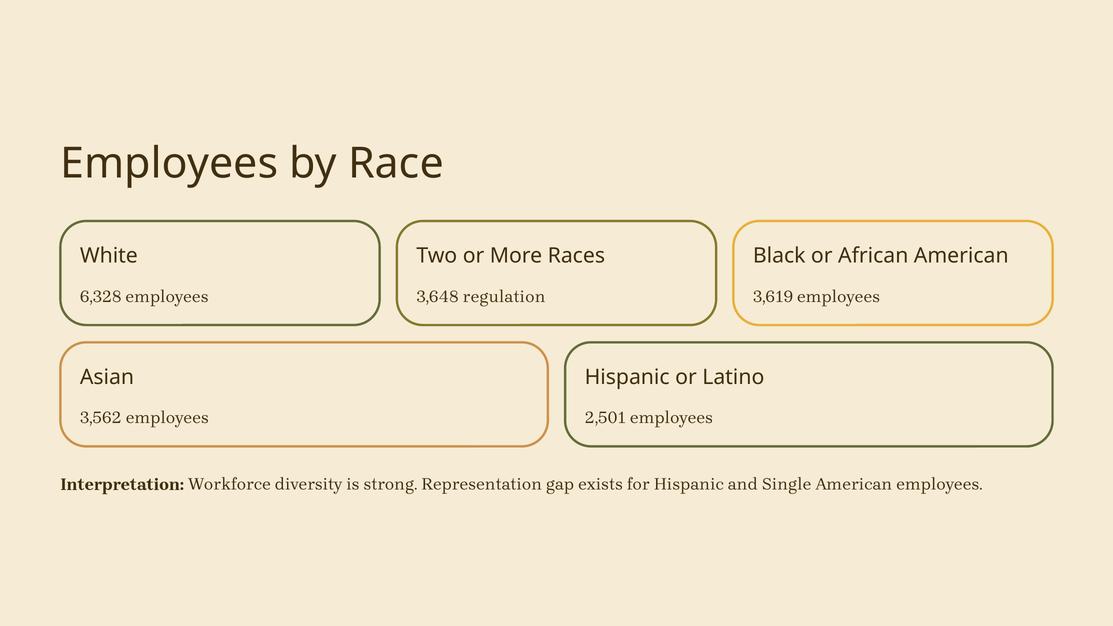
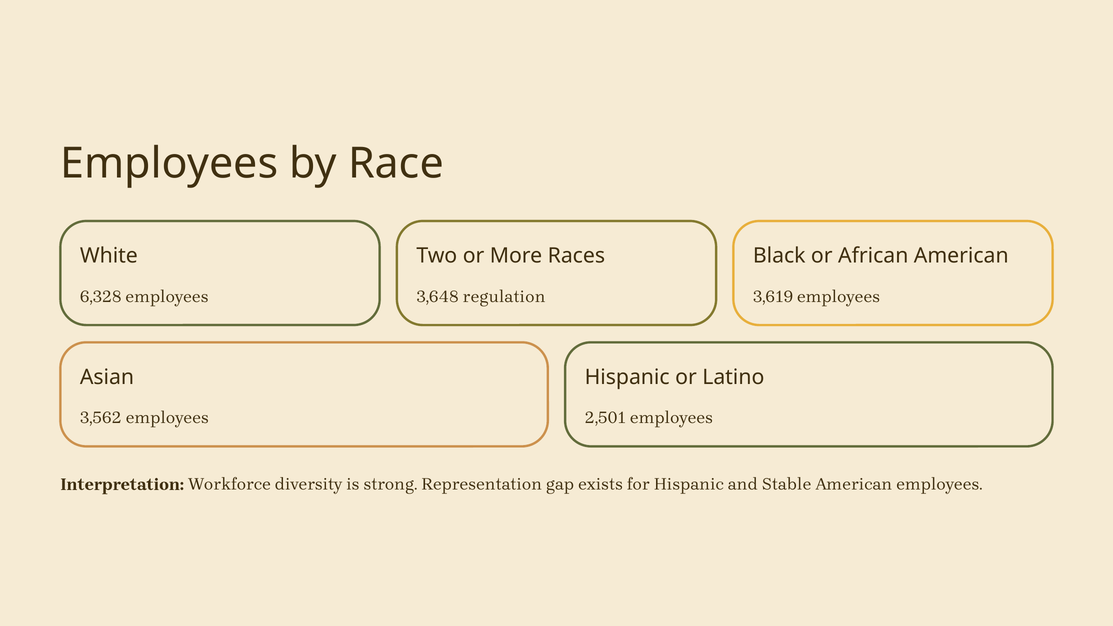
Single: Single -> Stable (786, 484)
